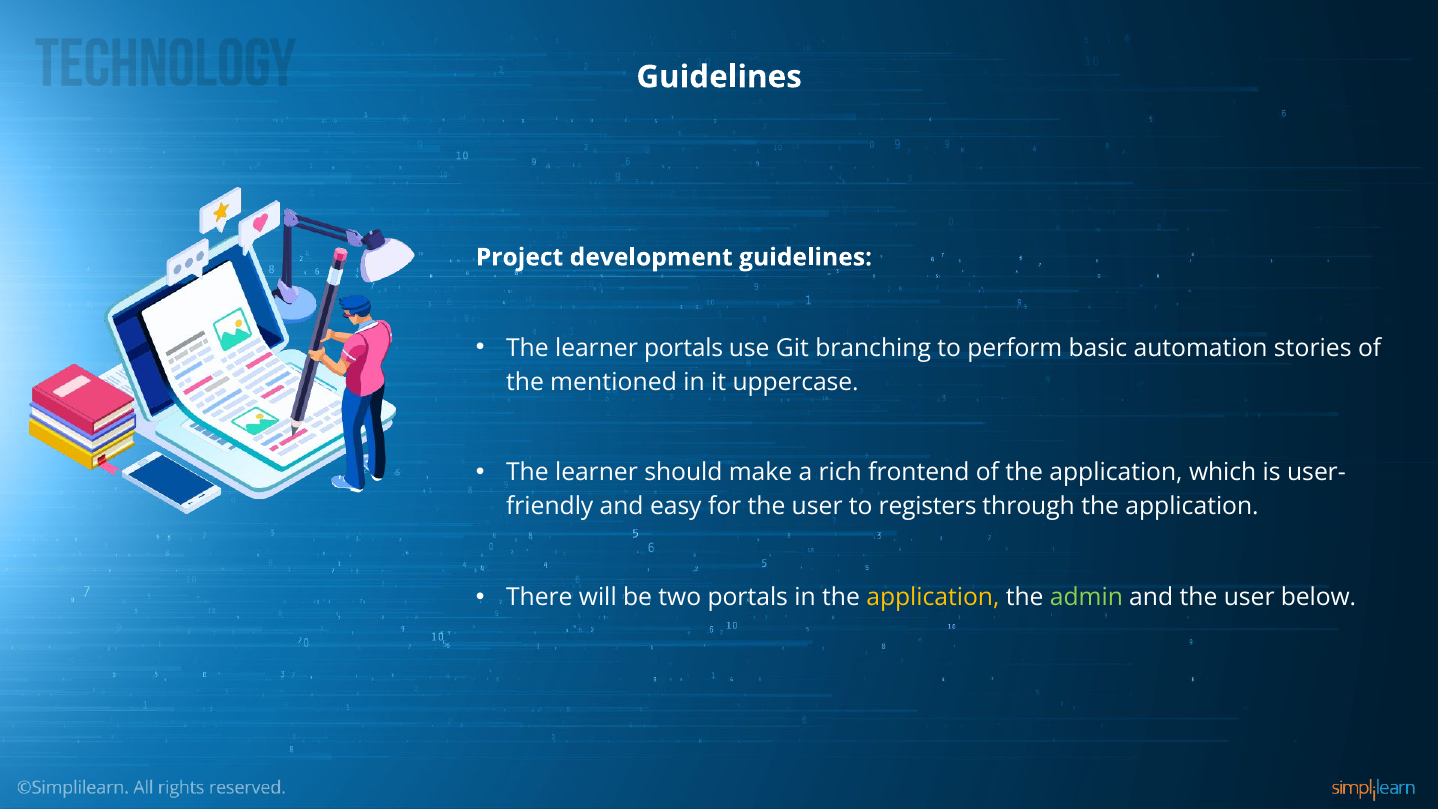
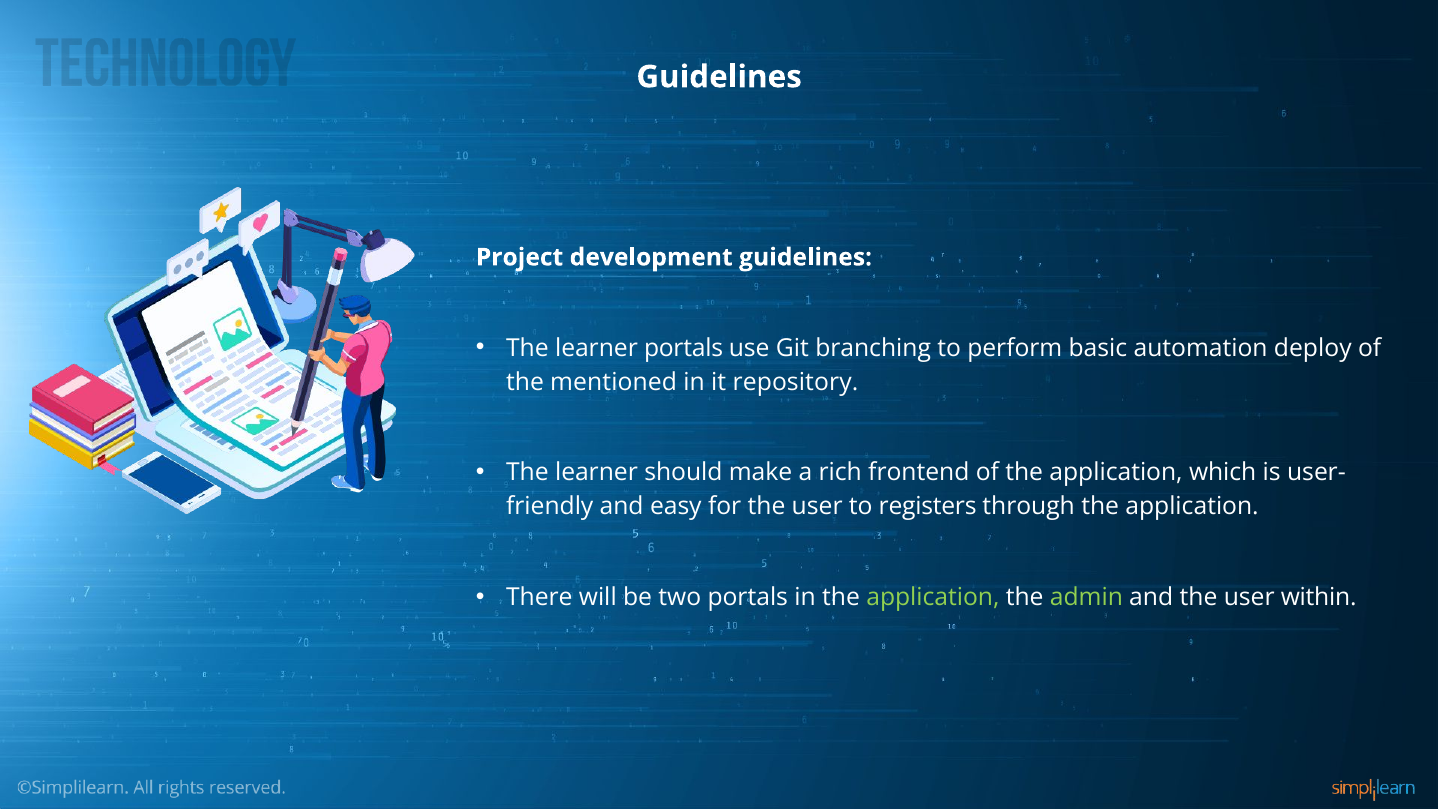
stories: stories -> deploy (1313, 348)
uppercase: uppercase -> repository (795, 382)
application colour: yellow -> light green (933, 597)
below: below -> within (1319, 597)
